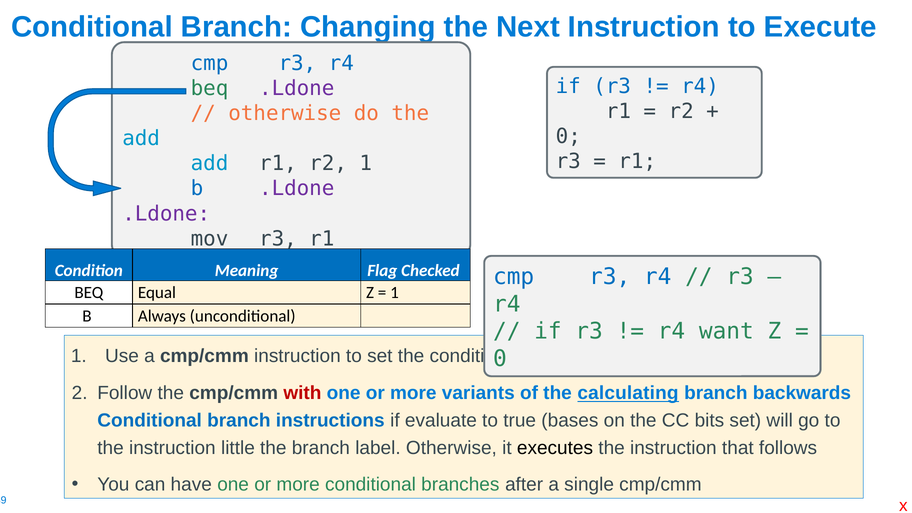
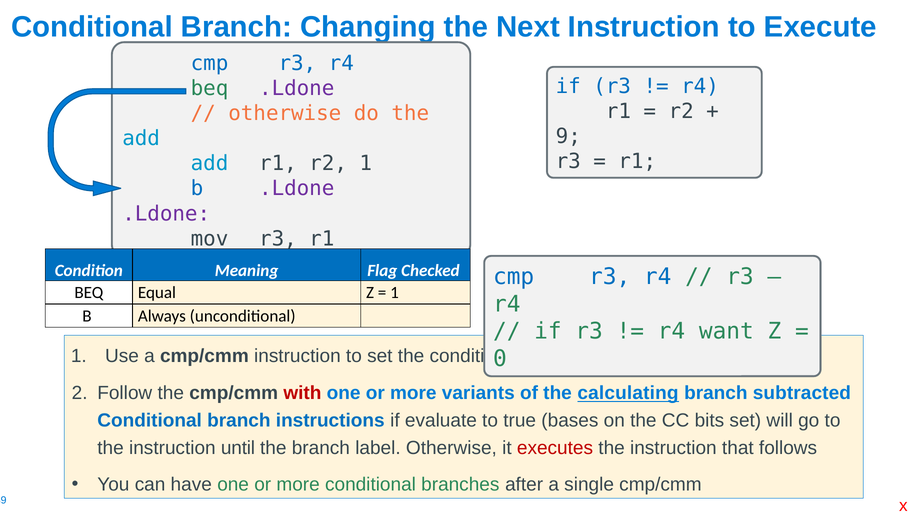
0: 0 -> 9 (568, 136)
backwards: backwards -> subtracted (802, 393)
little: little -> until (238, 448)
executes colour: black -> red (555, 448)
